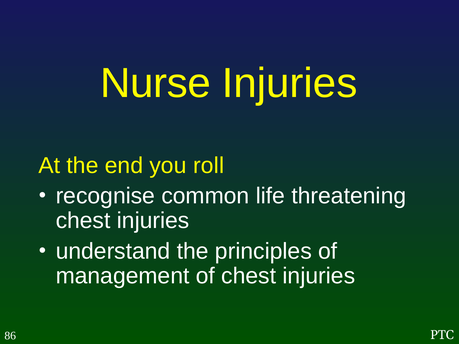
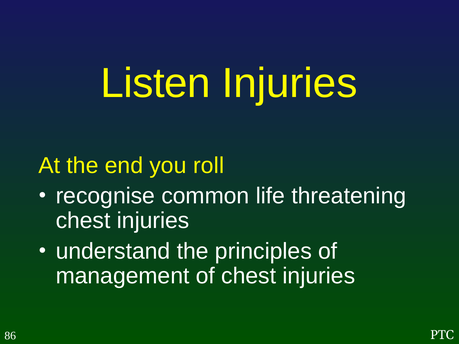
Nurse: Nurse -> Listen (156, 83)
